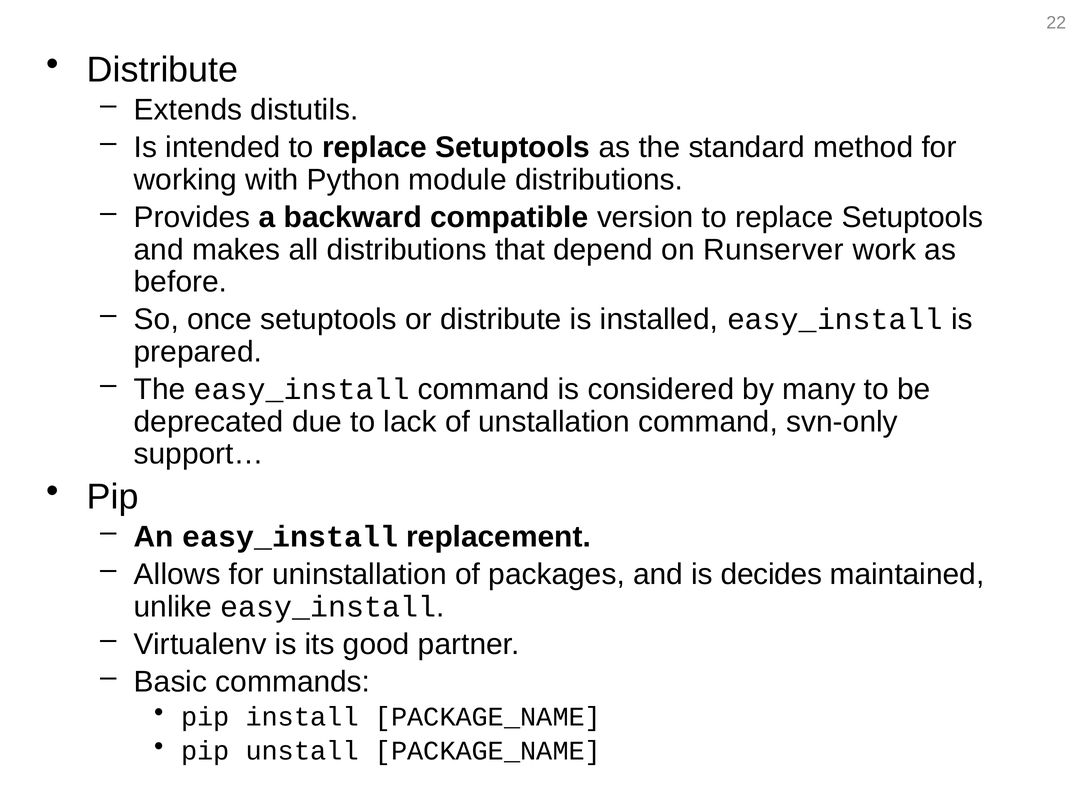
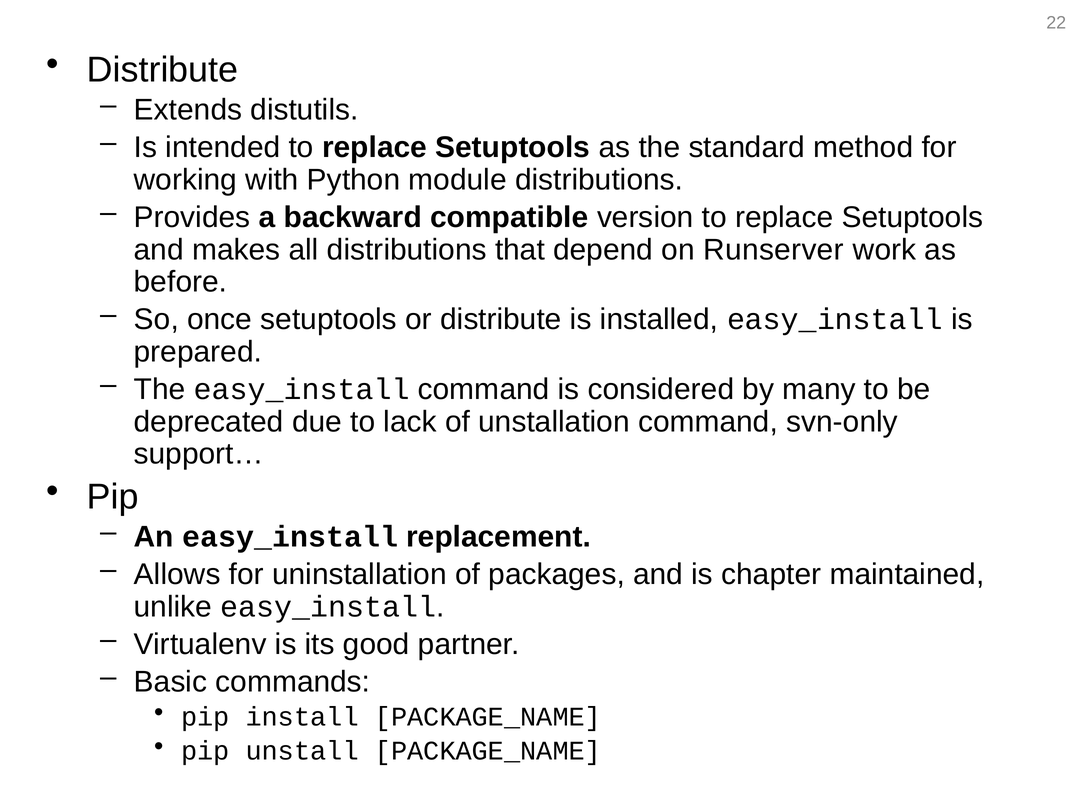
decides: decides -> chapter (771, 575)
